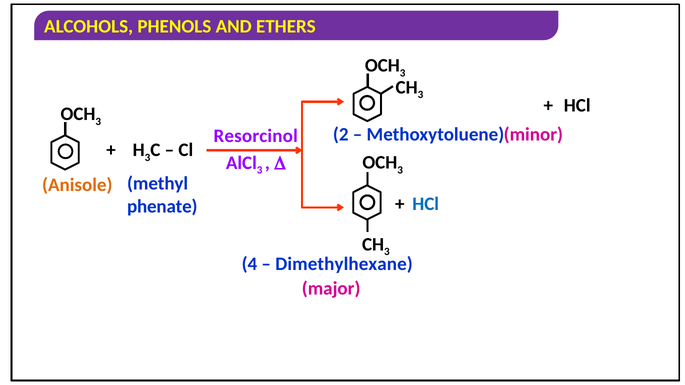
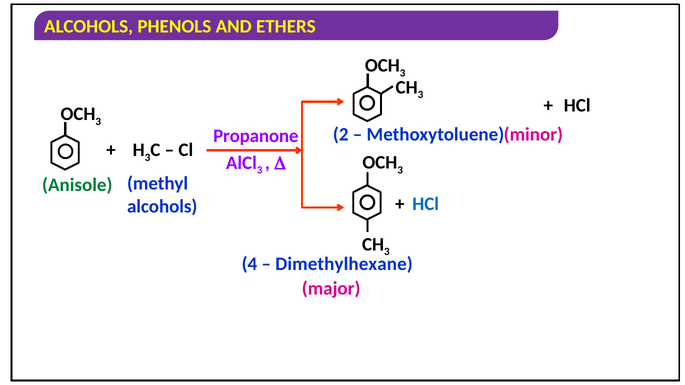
Resorcinol: Resorcinol -> Propanone (256, 136)
Anisole colour: orange -> green (77, 185)
phenate: phenate -> alcohols (162, 206)
